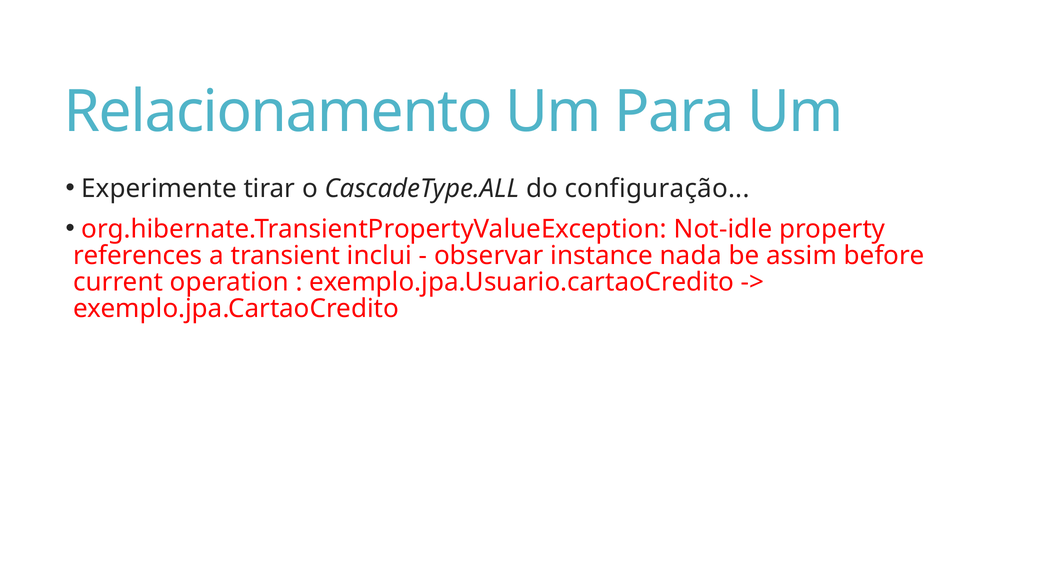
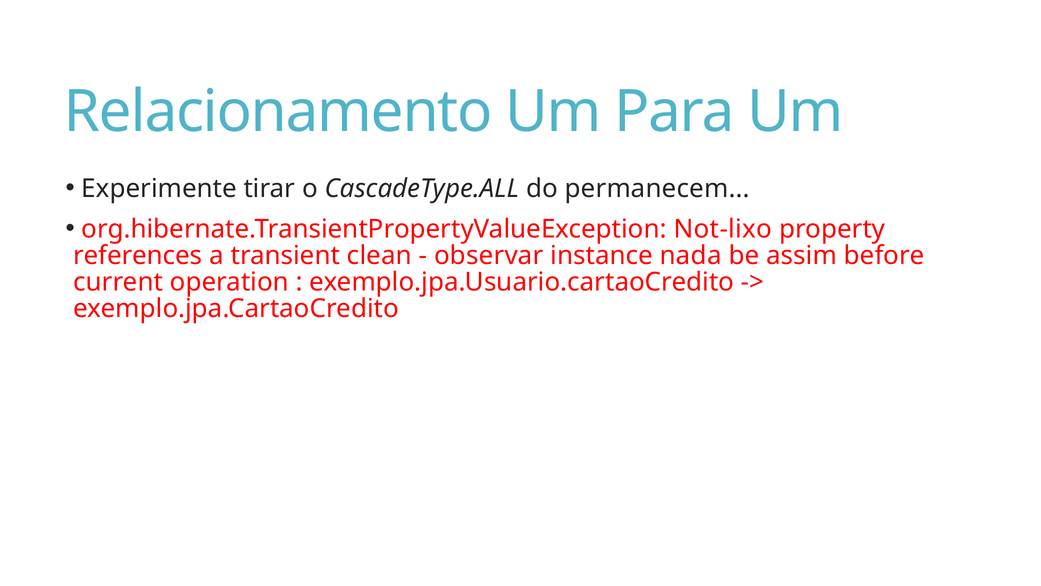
configuração: configuração -> permanecem (657, 188)
Not-idle: Not-idle -> Not-lixo (723, 229)
inclui: inclui -> clean (380, 256)
